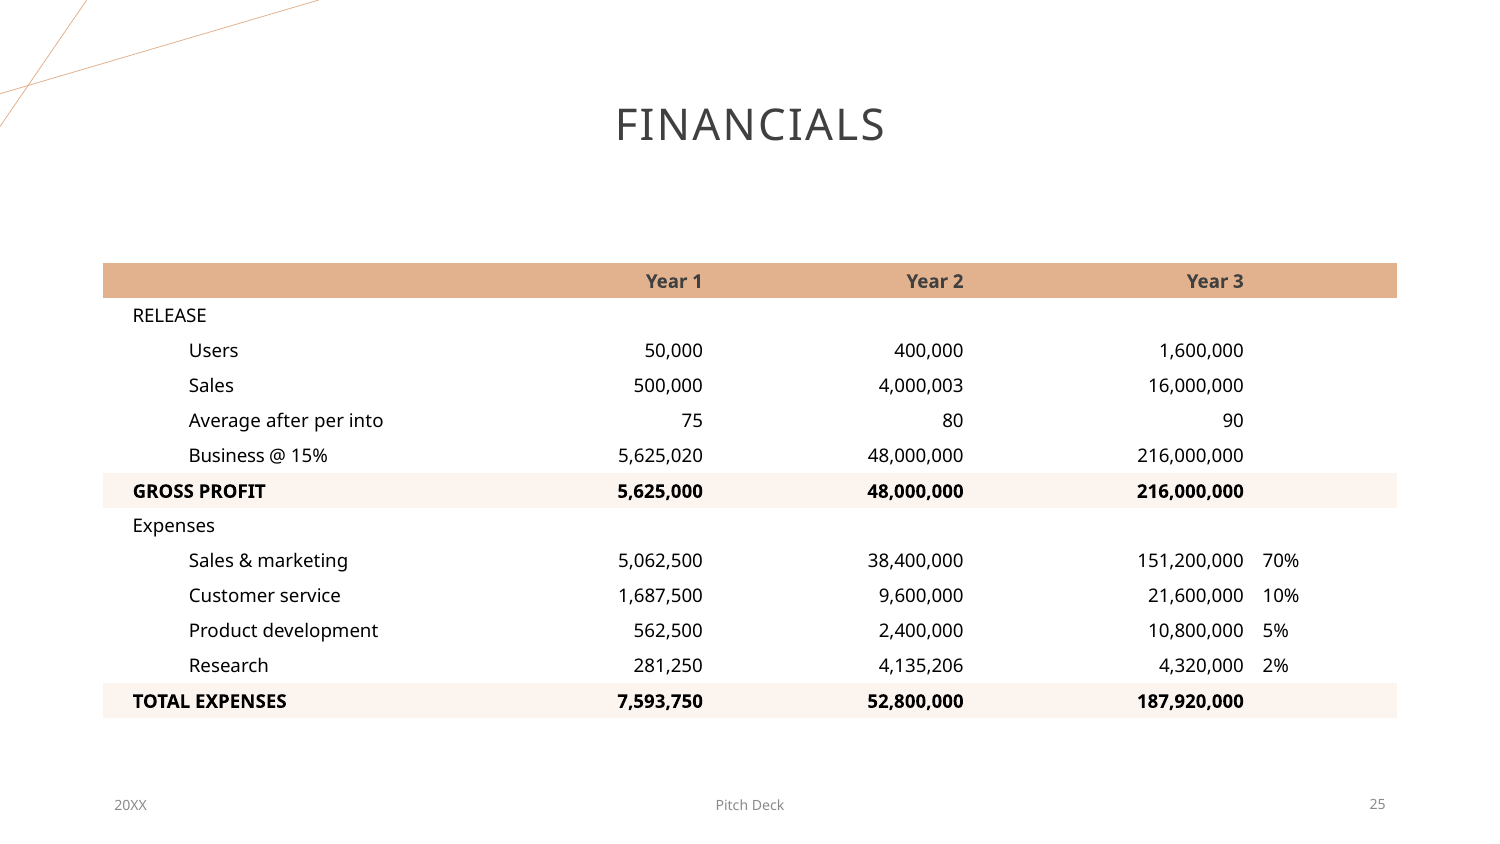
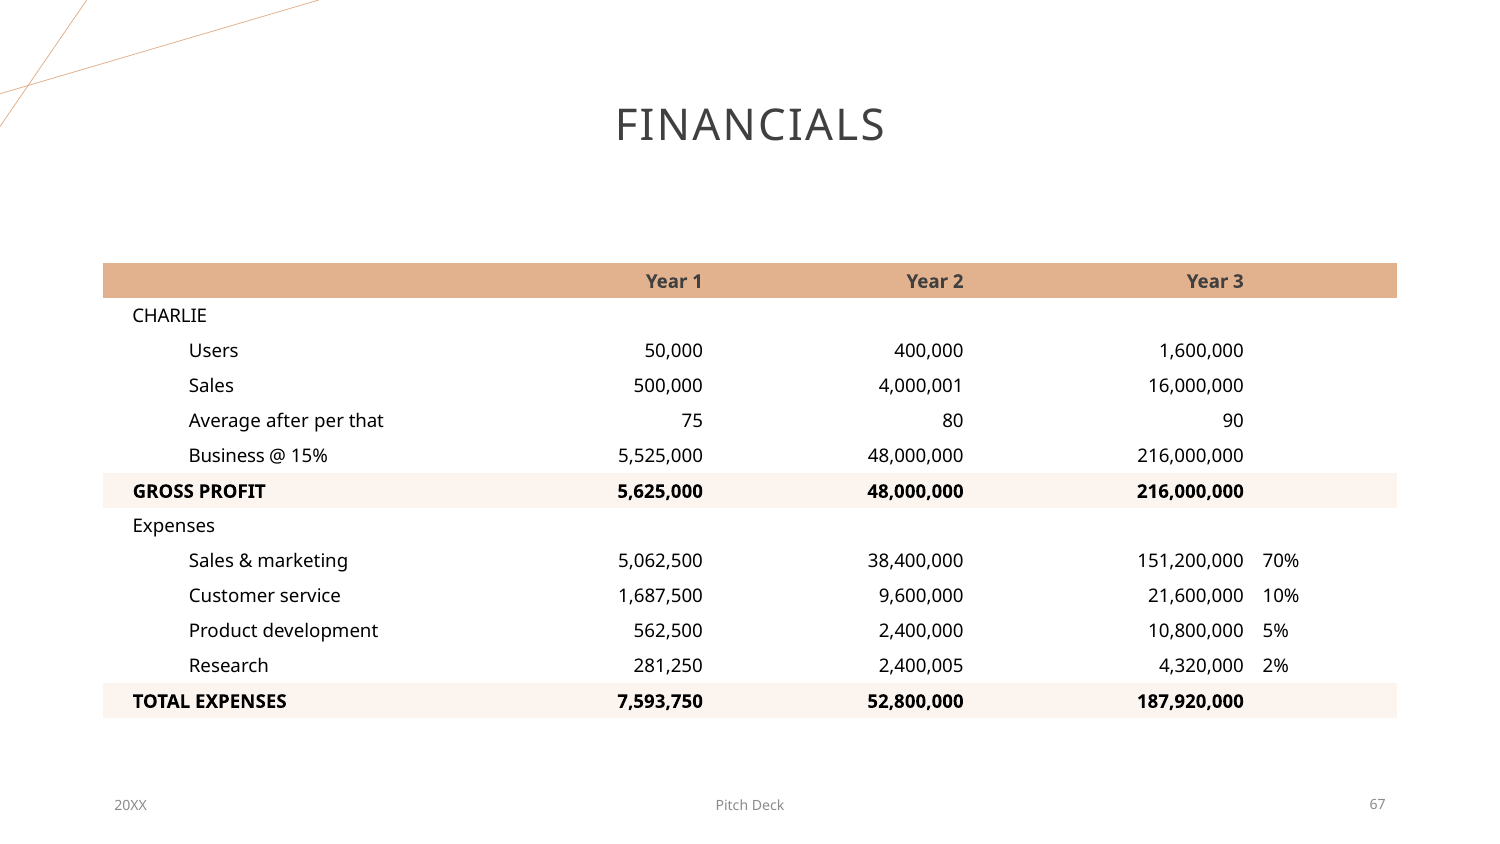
RELEASE: RELEASE -> CHARLIE (170, 316)
4,000,003: 4,000,003 -> 4,000,001 (921, 386)
into: into -> that (366, 421)
5,625,020: 5,625,020 -> 5,525,000 (661, 456)
4,135,206: 4,135,206 -> 2,400,005 (921, 666)
25: 25 -> 67 (1378, 804)
